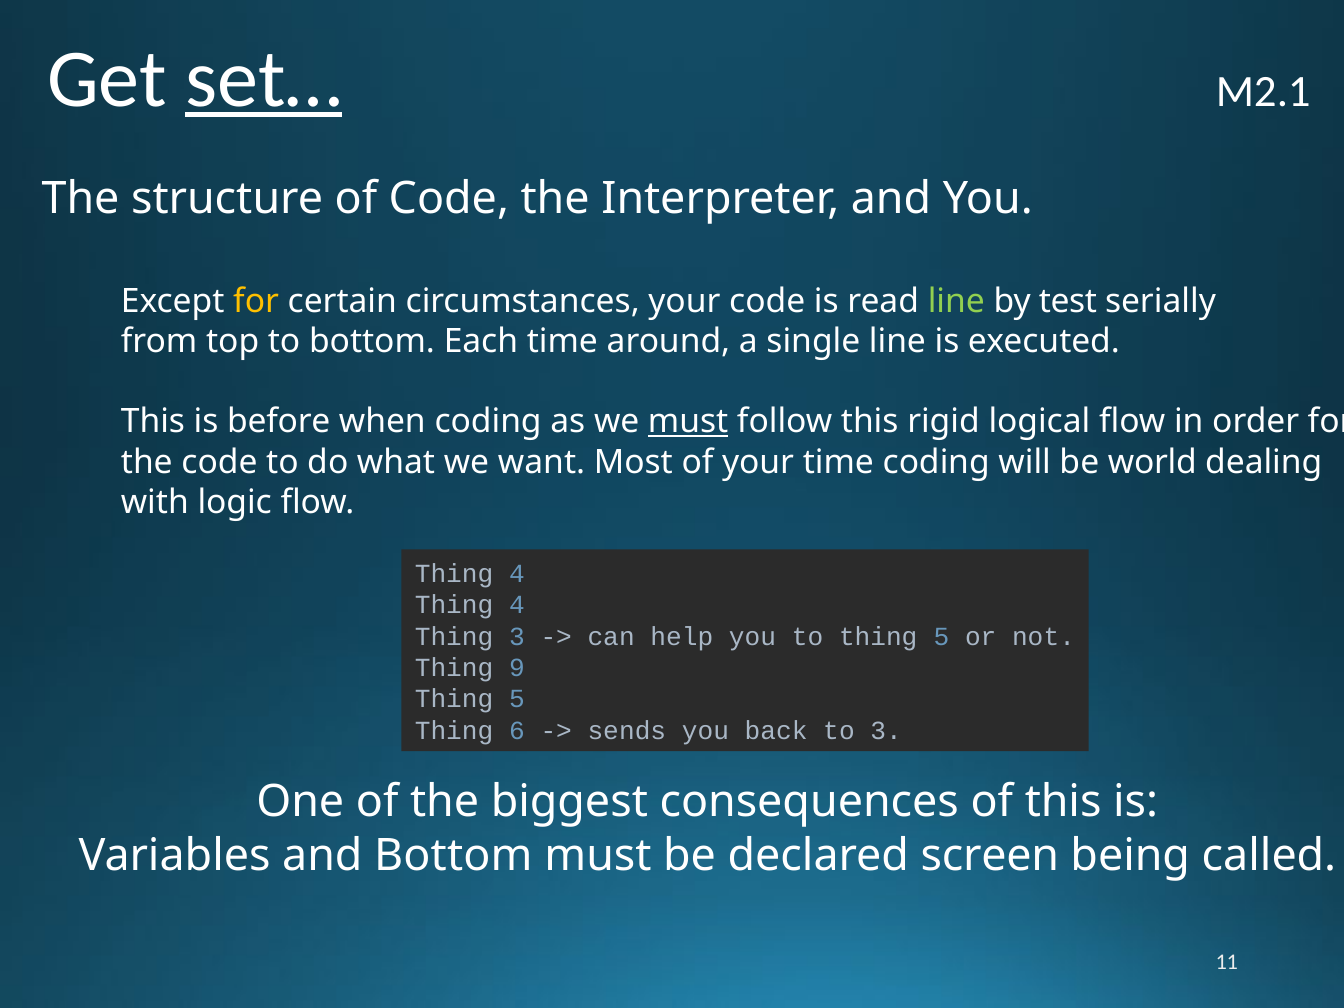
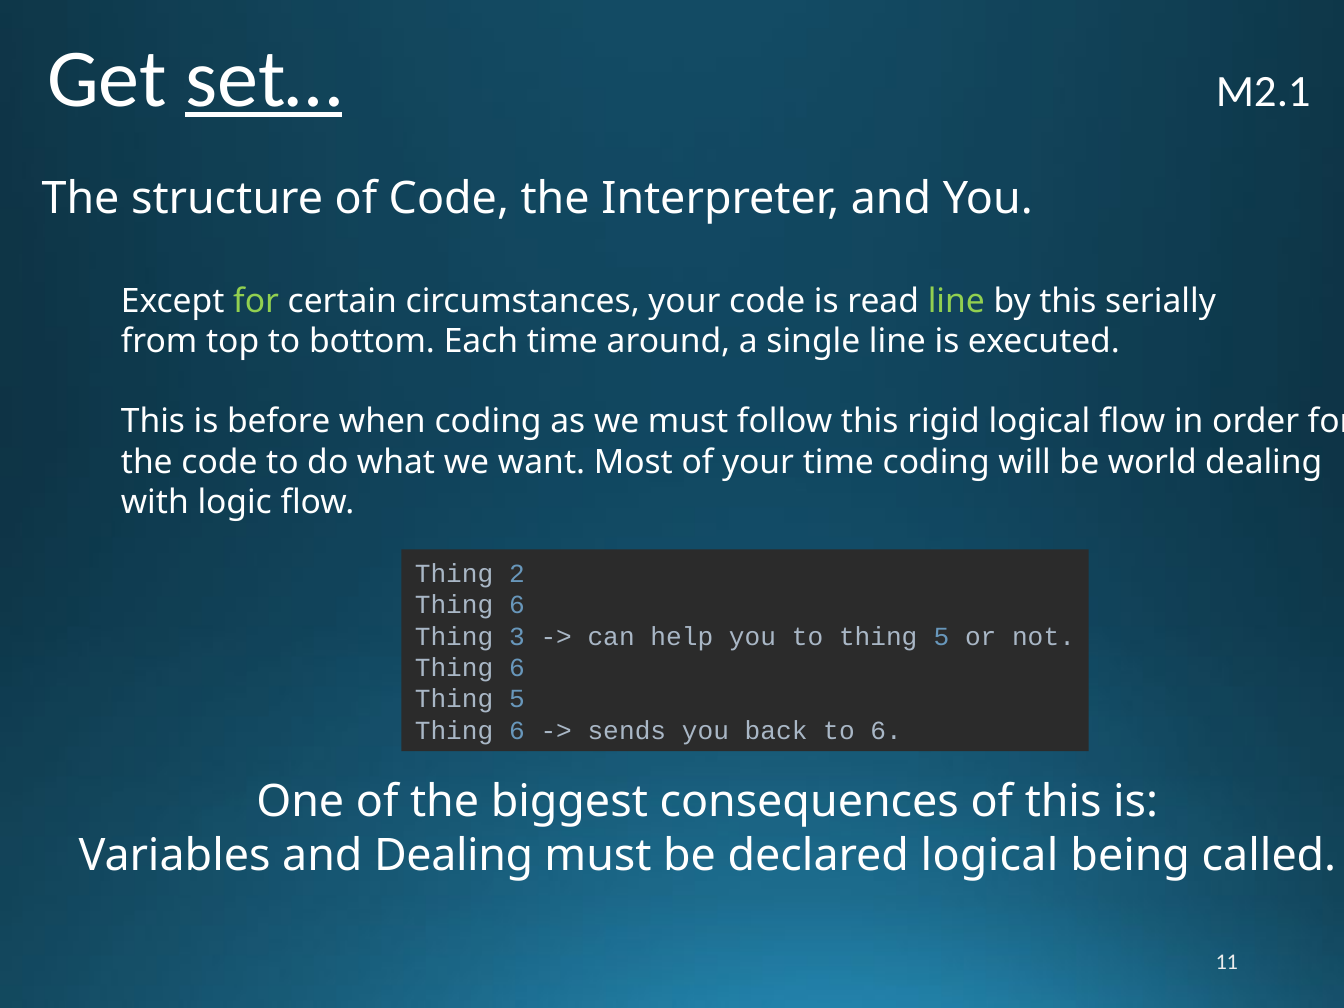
for colour: yellow -> light green (256, 301)
by test: test -> this (1068, 301)
must underline: present -> none (688, 422)
4: 4 -> 2 (517, 574)
4: 4 -> 6 (517, 605)
9: 9 -> 6 (517, 668)
to 3: 3 -> 6 (886, 731)
and Bottom: Bottom -> Dealing (454, 856)
declared screen: screen -> logical (990, 856)
